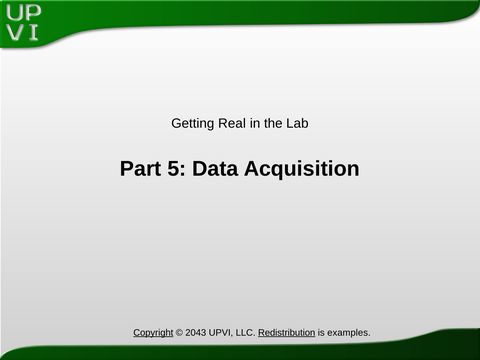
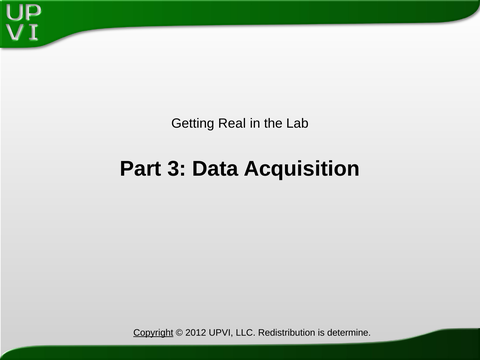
5: 5 -> 3 (177, 169)
2043: 2043 -> 2012 (196, 333)
Redistribution underline: present -> none (287, 333)
examples: examples -> determine (349, 333)
